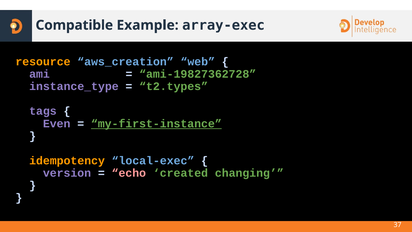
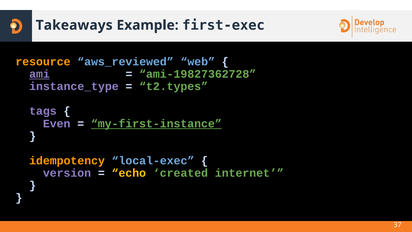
Compatible: Compatible -> Takeaways (74, 25)
array-exec: array-exec -> first-exec (224, 25)
aws_creation: aws_creation -> aws_reviewed (125, 62)
ami underline: none -> present (40, 74)
echo colour: pink -> yellow (129, 173)
changing: changing -> internet (249, 173)
